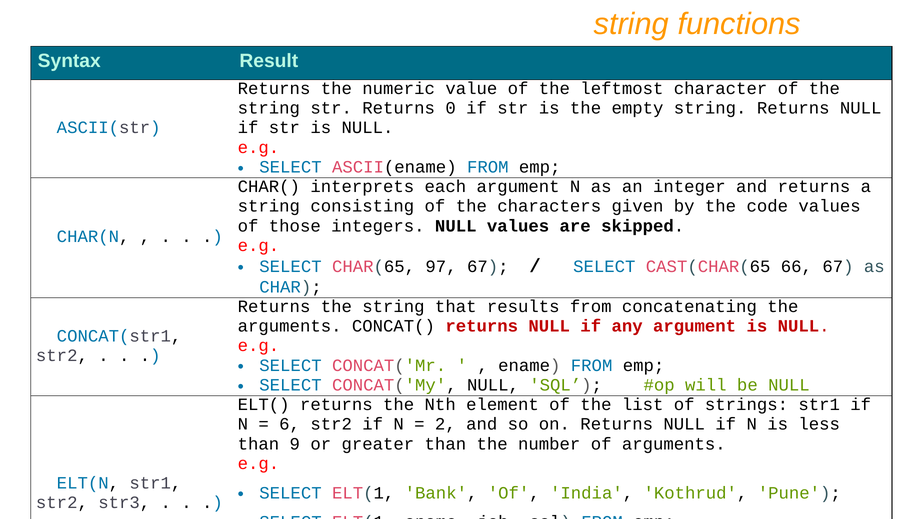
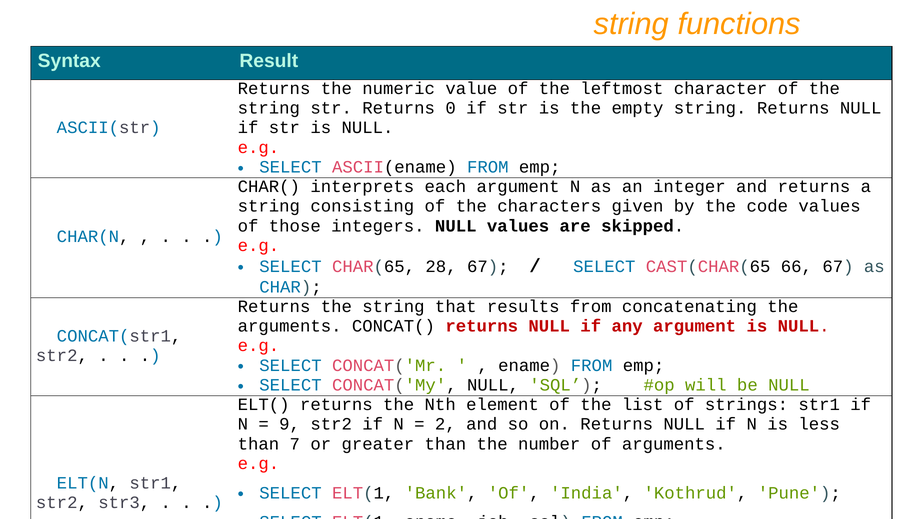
97: 97 -> 28 (441, 267)
6: 6 -> 9 (290, 424)
9: 9 -> 7 (295, 444)
